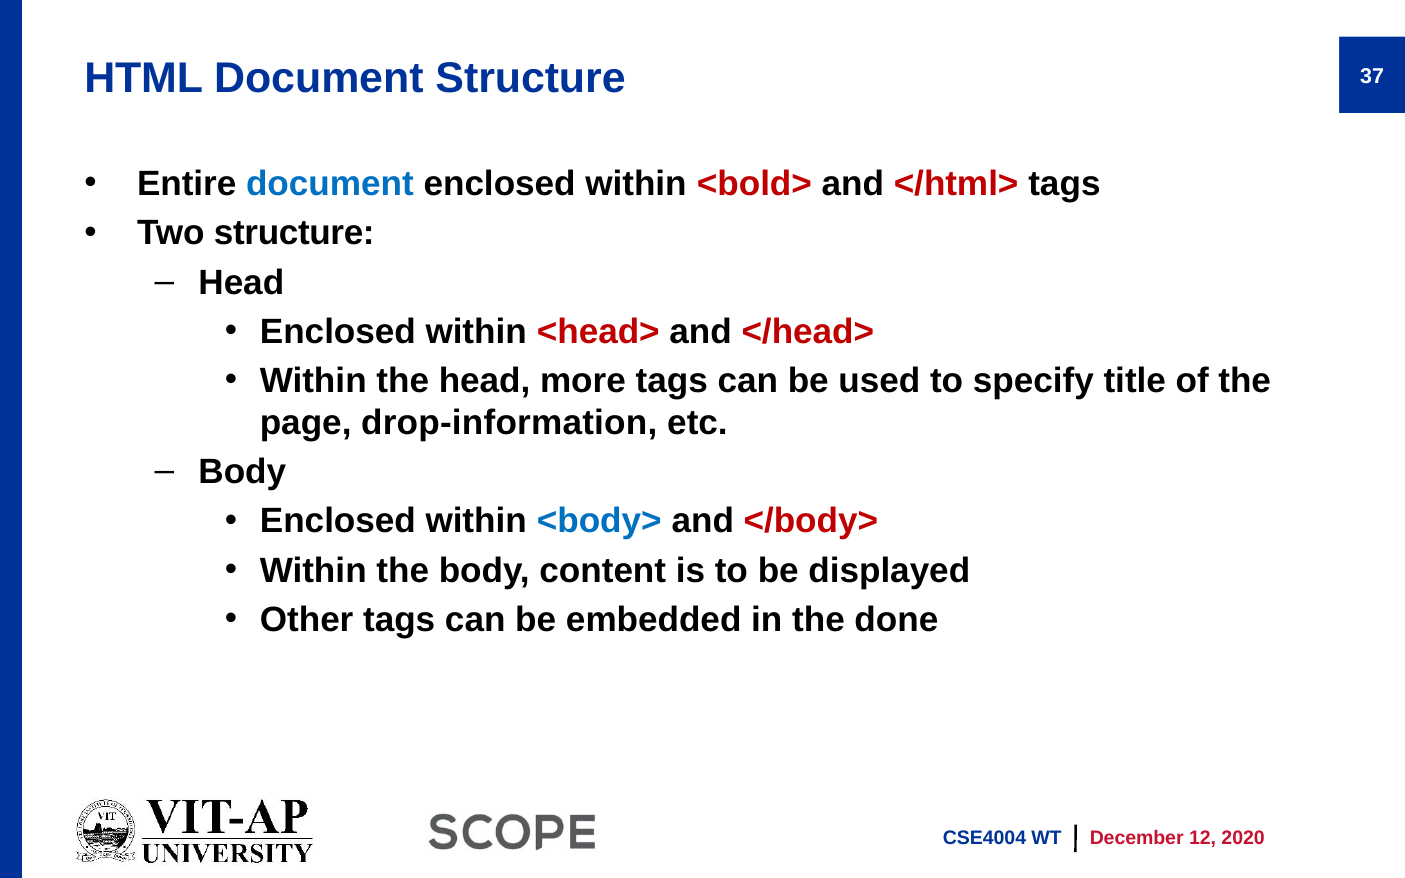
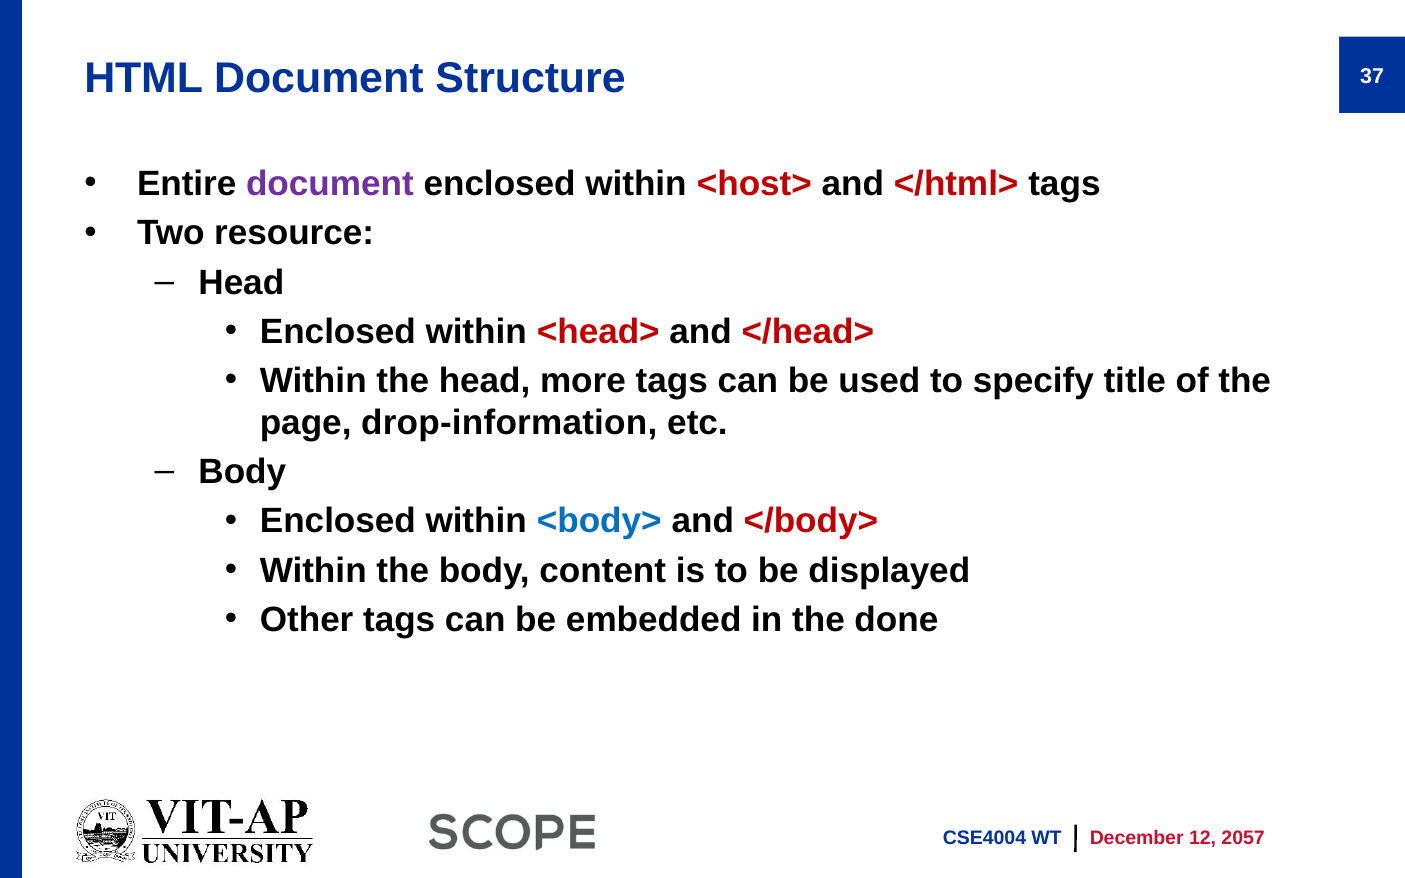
document colour: blue -> purple (330, 184)
<bold>: <bold> -> <host> (754, 184)
Two structure: structure -> resource (294, 233)
2020: 2020 -> 2057 (1243, 839)
